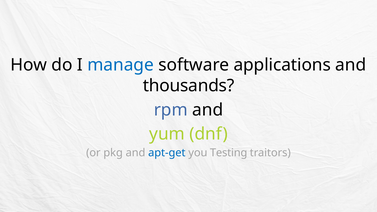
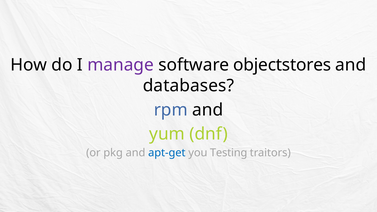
manage colour: blue -> purple (121, 65)
applications: applications -> objectstores (282, 65)
thousands: thousands -> databases (188, 86)
